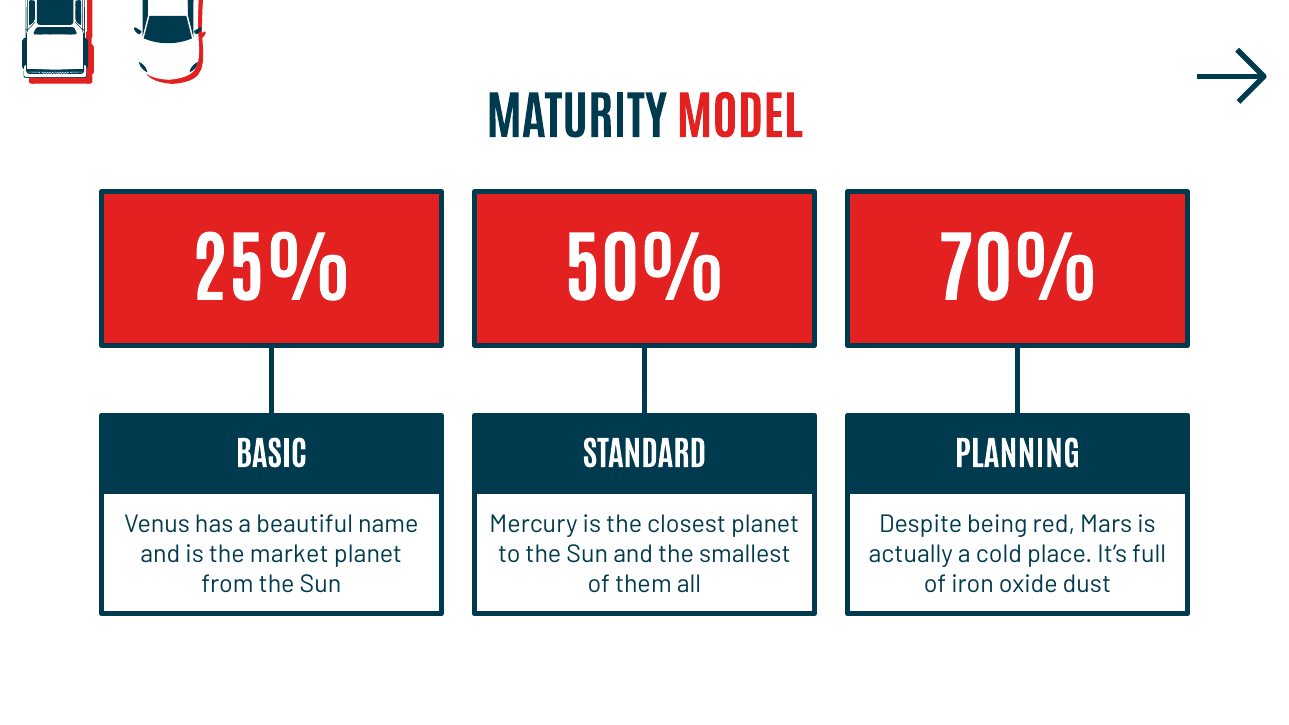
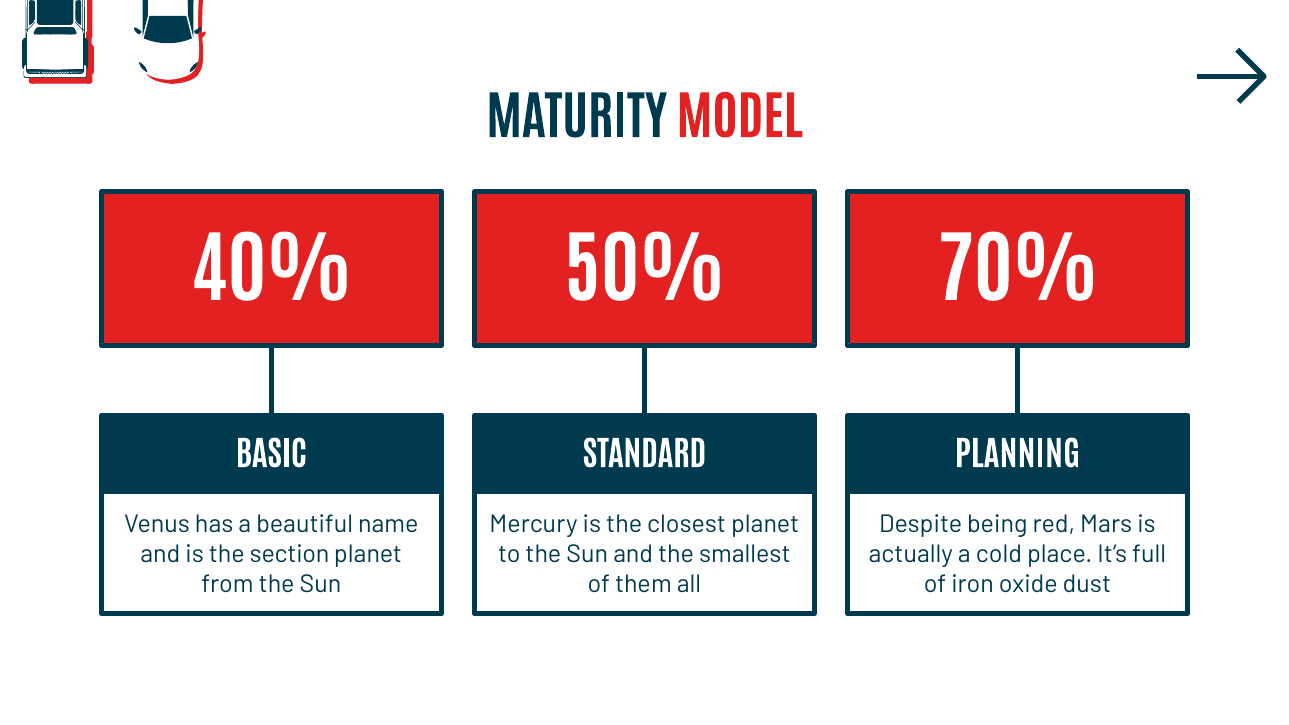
25%: 25% -> 40% (271, 274)
market: market -> section (290, 554)
